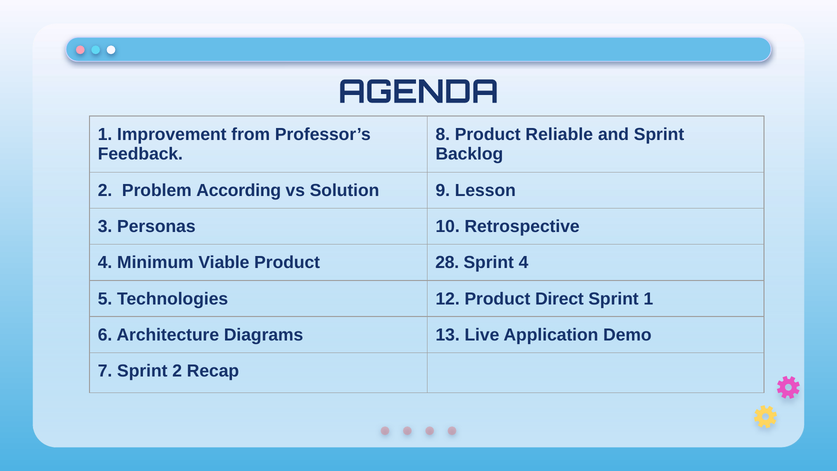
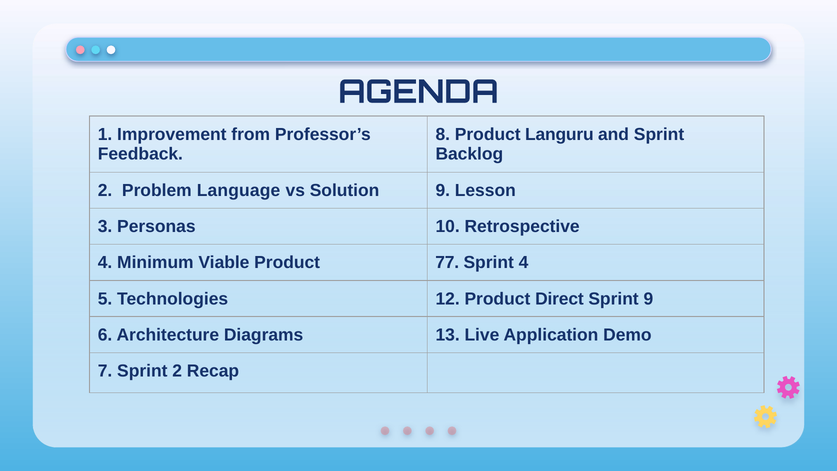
Reliable: Reliable -> Languru (559, 134)
According: According -> Language (239, 190)
28: 28 -> 77 (447, 263)
Sprint 1: 1 -> 9 (648, 299)
